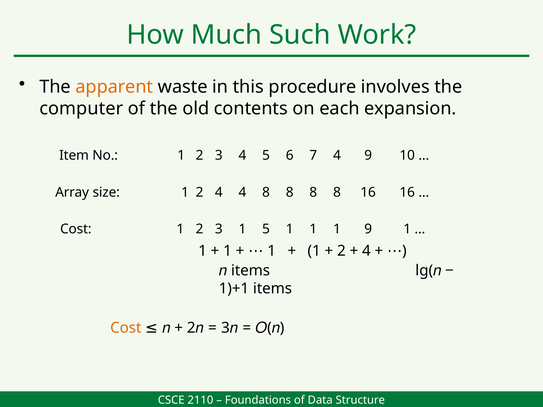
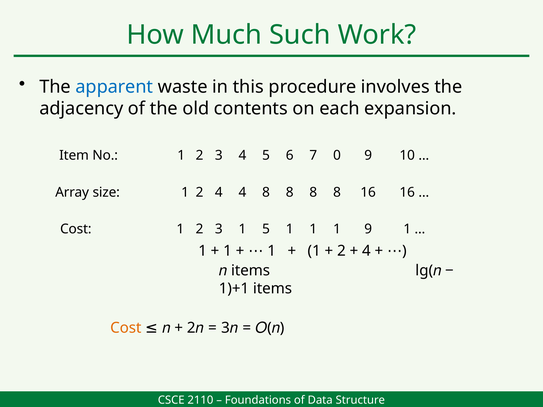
apparent colour: orange -> blue (114, 87)
computer: computer -> adjacency (81, 109)
7 4: 4 -> 0 (337, 155)
